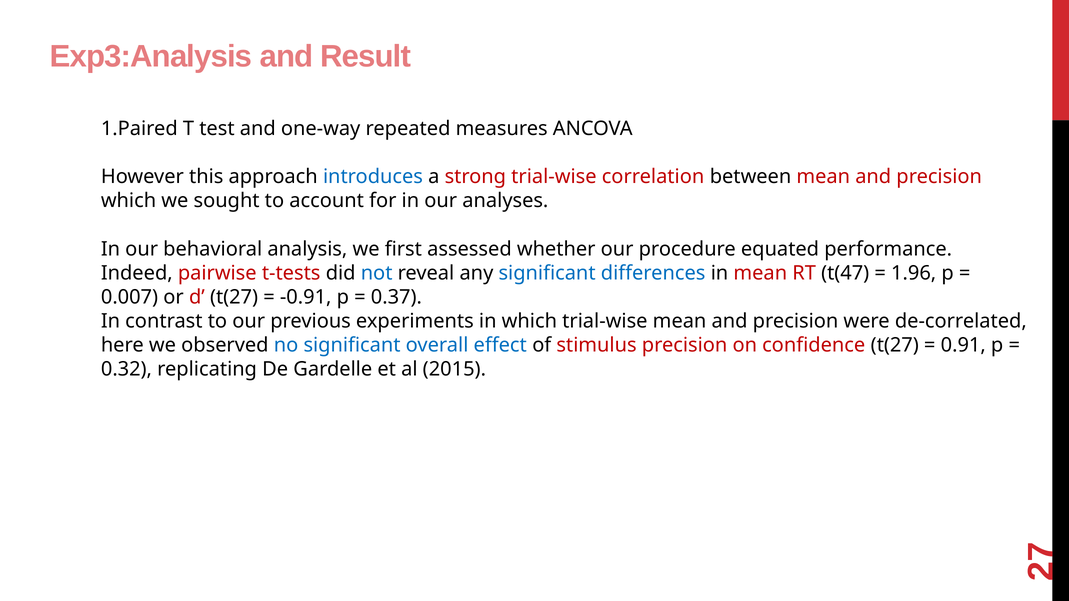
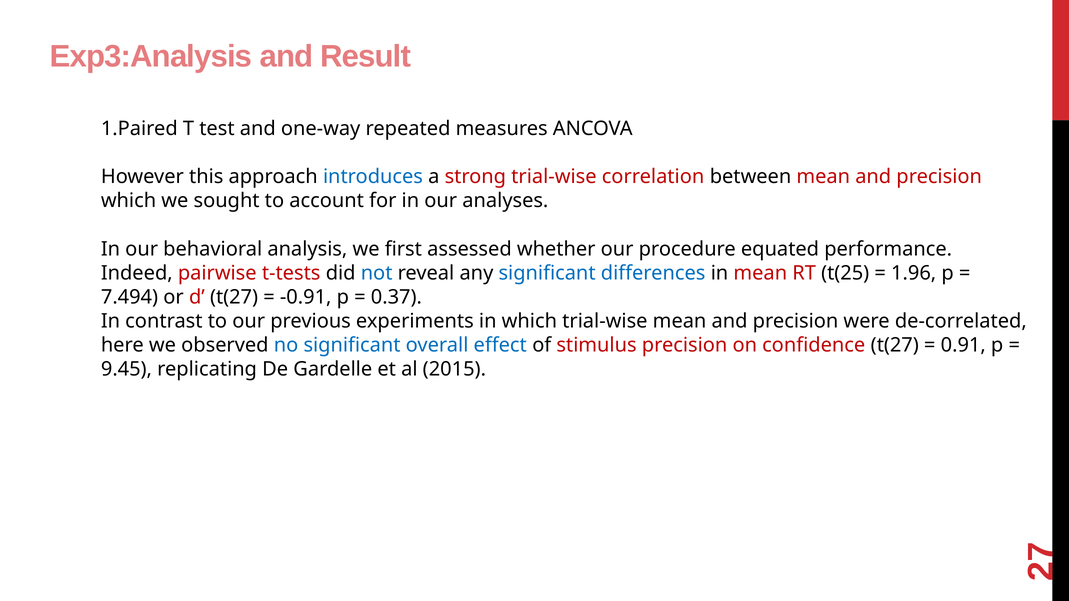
t(47: t(47 -> t(25 (845, 273)
0.007: 0.007 -> 7.494 (130, 297)
0.32: 0.32 -> 9.45 (126, 369)
